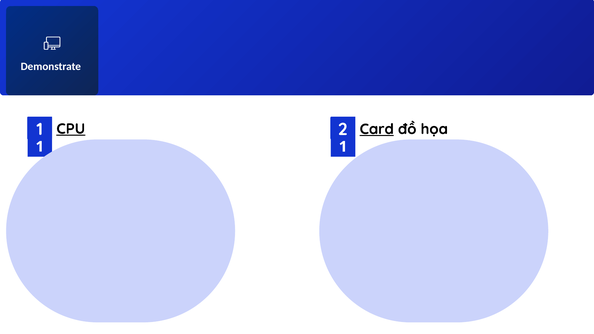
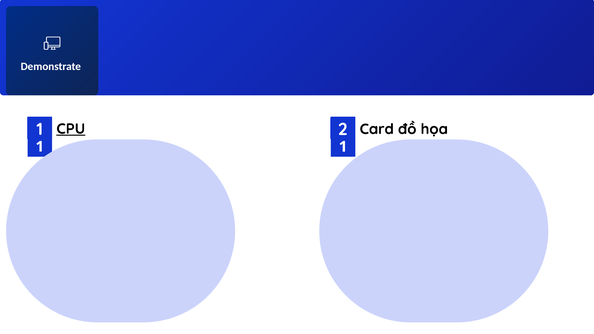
Card underline: present -> none (377, 129)
